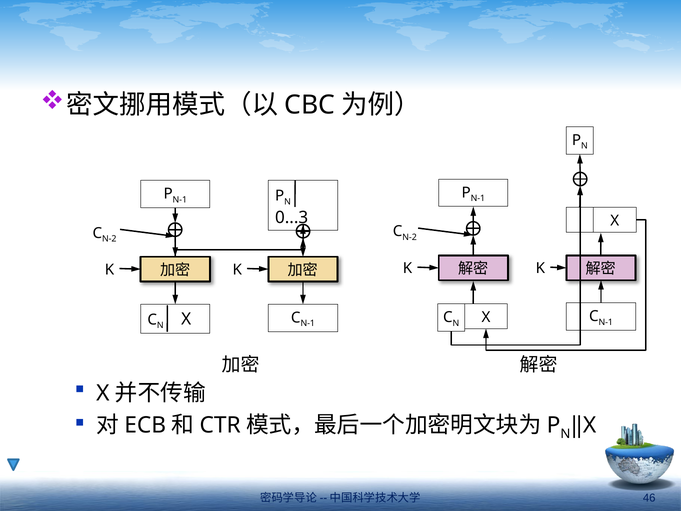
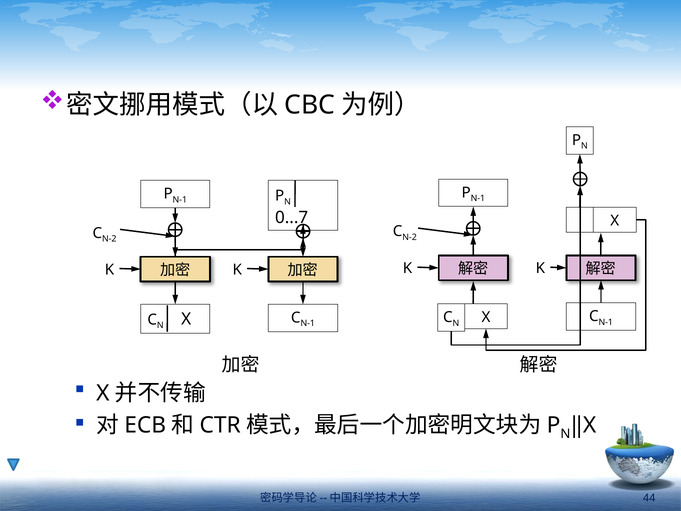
0...3: 0...3 -> 0...7 (292, 218)
46: 46 -> 44 (649, 498)
